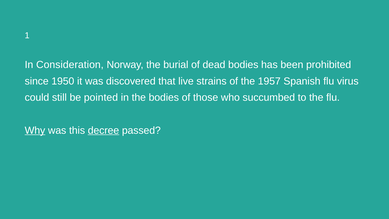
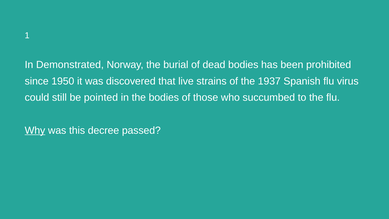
Consideration: Consideration -> Demonstrated (70, 65)
1957: 1957 -> 1937 (269, 81)
decree underline: present -> none (103, 130)
